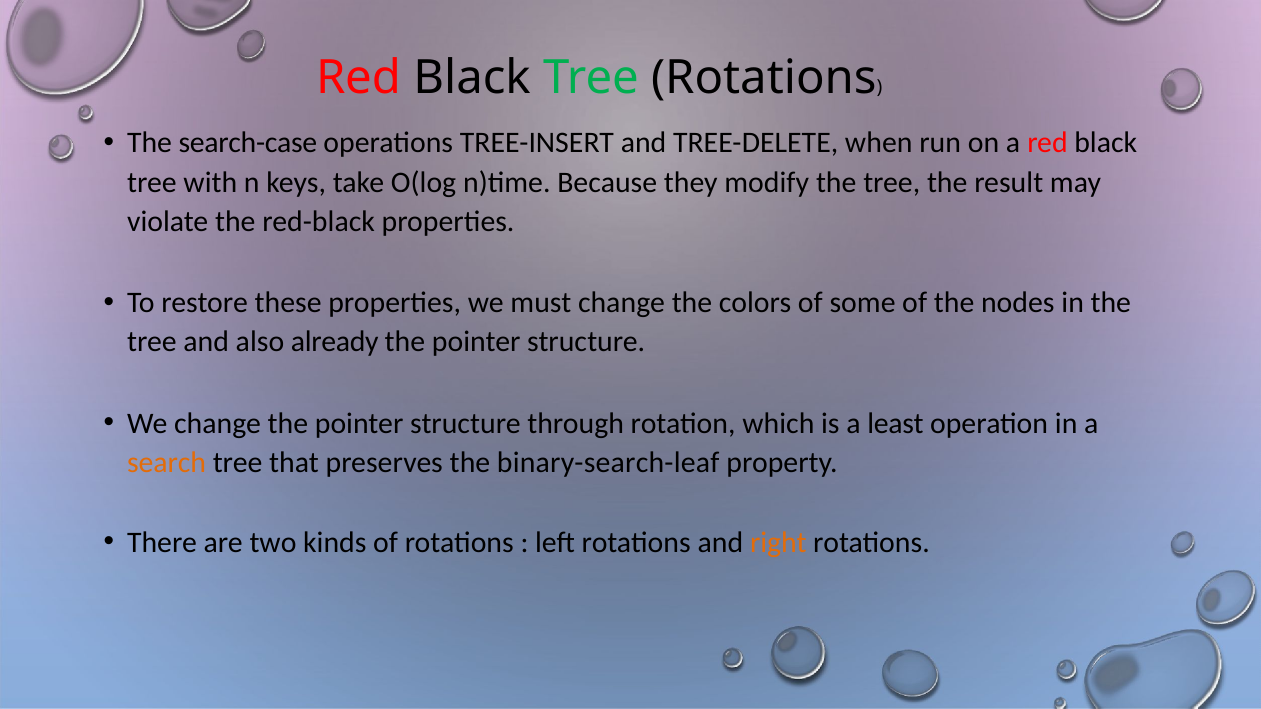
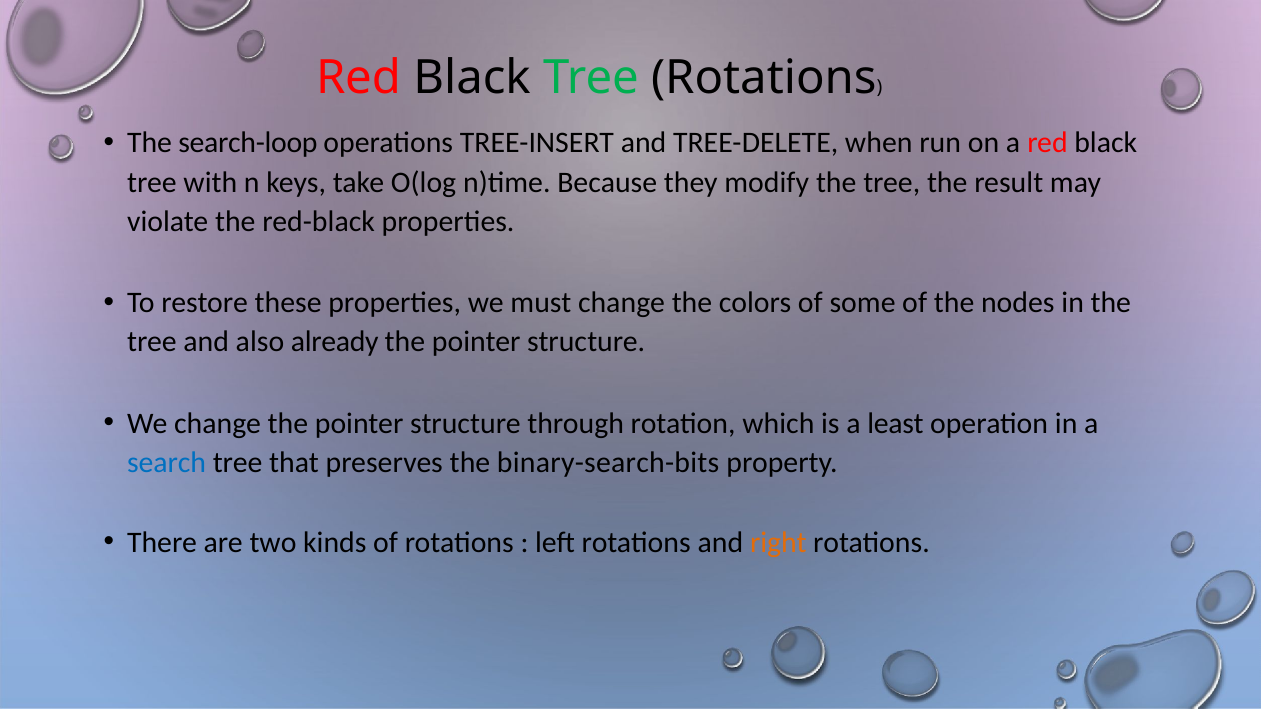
search-case: search-case -> search-loop (248, 143)
search colour: orange -> blue (167, 463)
binary-search-leaf: binary-search-leaf -> binary-search-bits (608, 463)
